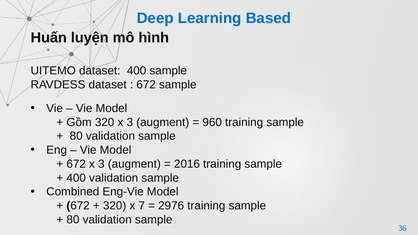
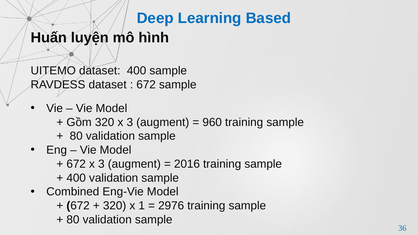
7: 7 -> 1 (142, 206)
